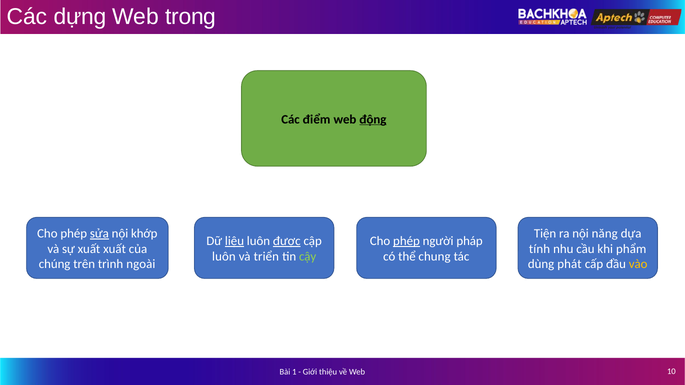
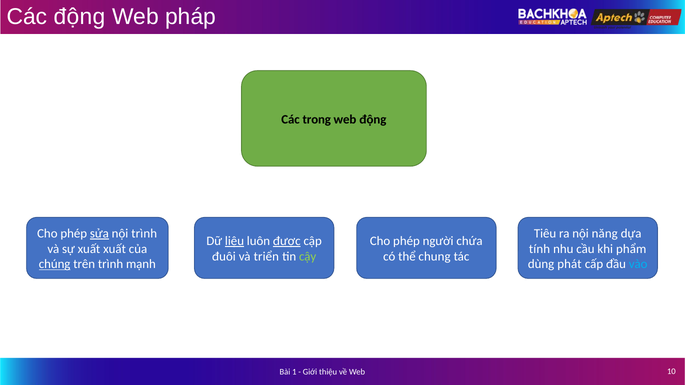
Các dựng: dựng -> động (80, 17)
trong: trong -> pháp (191, 17)
điểm: điểm -> trong (317, 119)
động underline: present -> none (373, 119)
nội khớp: khớp -> trình (144, 234)
Tiện: Tiện -> Tiêu (545, 234)
phép underline: present -> none (406, 241)
pháp: pháp -> chứa (470, 241)
luôn: luôn -> đuôi (224, 257)
chúng underline: none -> present (55, 264)
ngoài: ngoài -> mạnh (141, 264)
vào colour: yellow -> light blue (638, 264)
